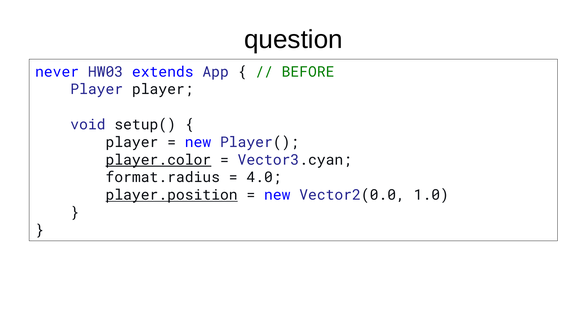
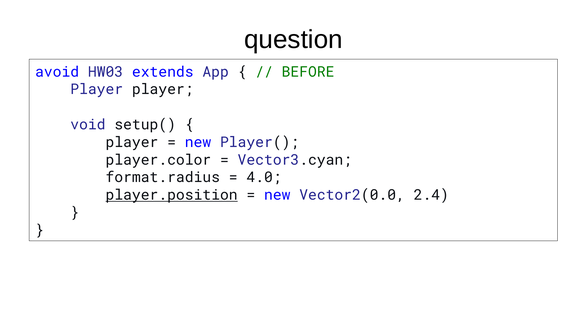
never: never -> avoid (57, 72)
player.color underline: present -> none (158, 160)
1.0: 1.0 -> 2.4 (431, 195)
